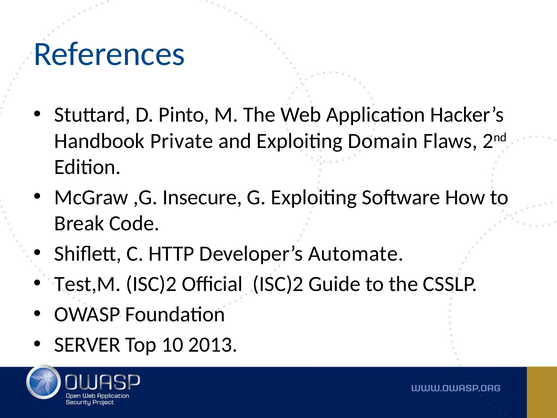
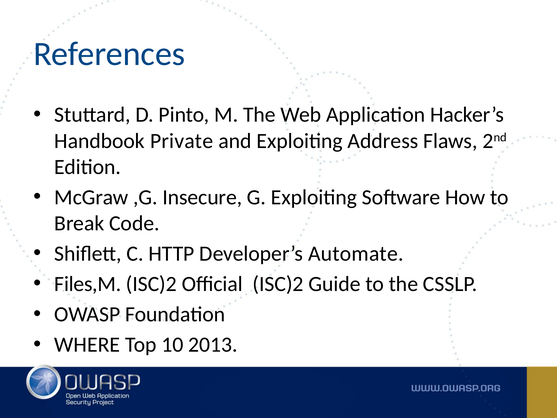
Domain: Domain -> Address (383, 141)
Test,M: Test,M -> Files,M (88, 284)
SERVER: SERVER -> WHERE (87, 345)
